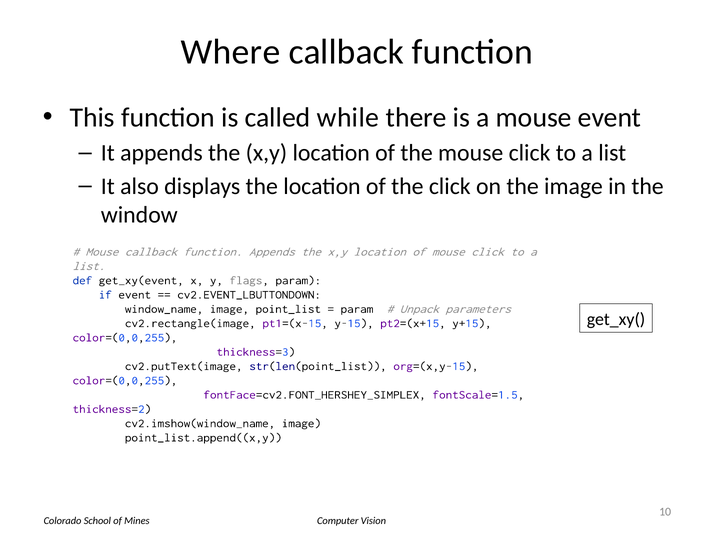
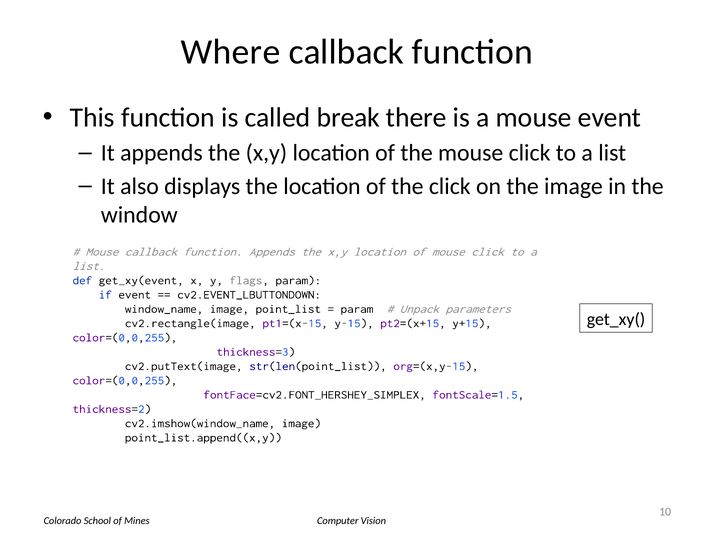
while: while -> break (348, 117)
